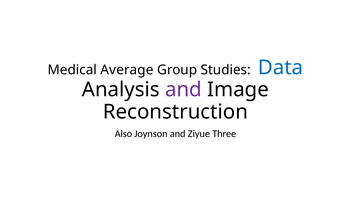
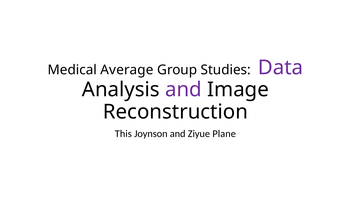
Data colour: blue -> purple (281, 67)
Also: Also -> This (123, 133)
Three: Three -> Plane (224, 133)
